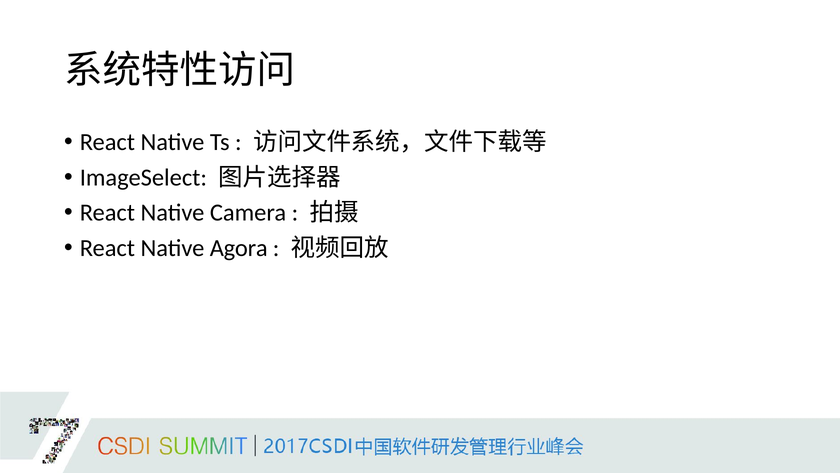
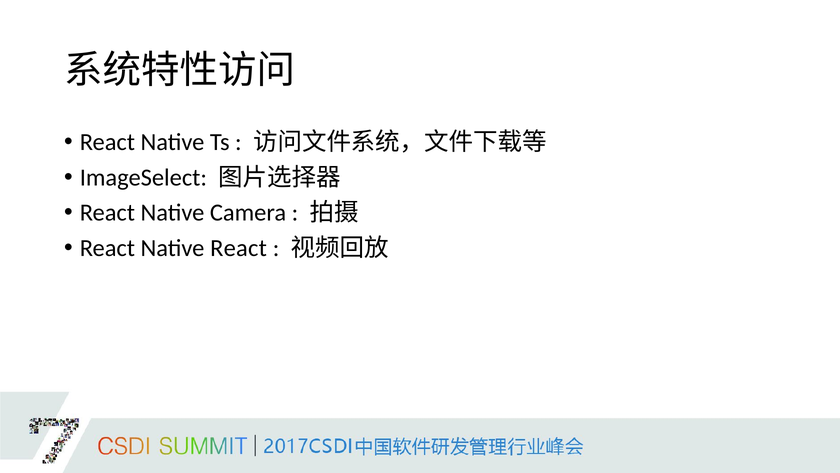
Native Agora: Agora -> React (238, 248)
